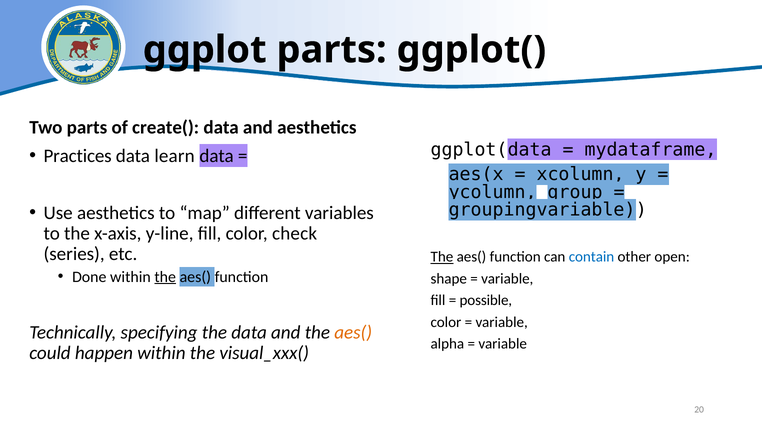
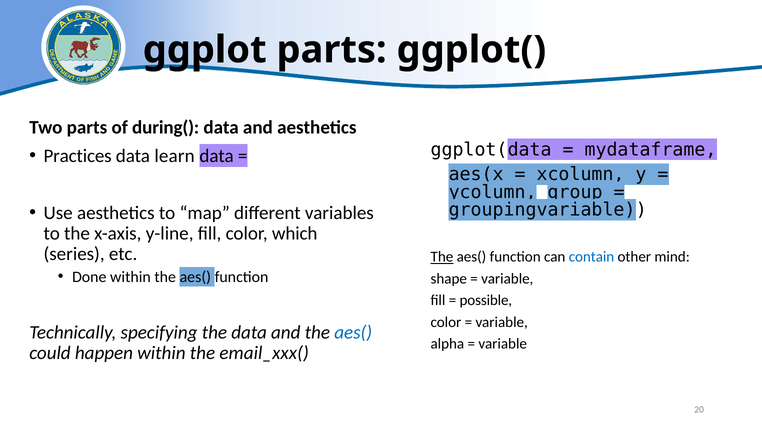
create(: create( -> during( (166, 127)
check: check -> which (295, 233)
open: open -> mind (672, 257)
the underline: present -> none (165, 277)
aes( colour: orange -> blue (353, 332)
visual_xxx(: visual_xxx( -> email_xxx( (264, 352)
